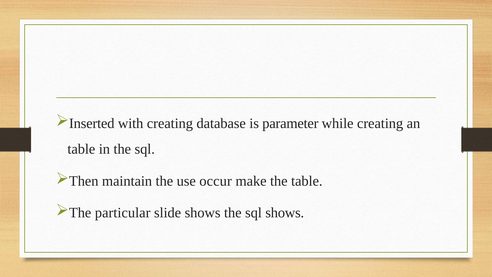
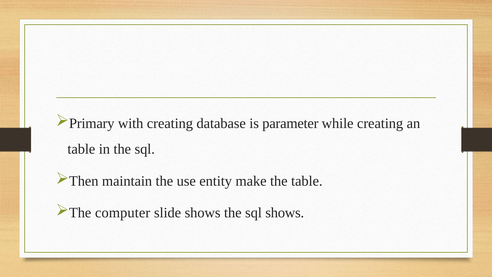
Inserted: Inserted -> Primary (92, 123)
occur: occur -> entity (216, 181)
particular: particular -> computer (123, 213)
